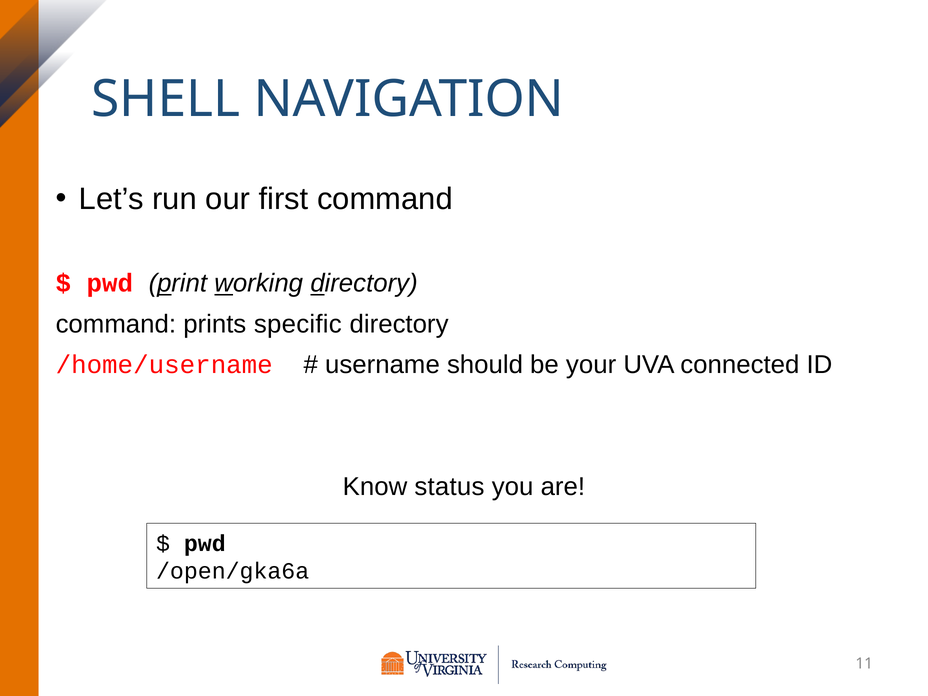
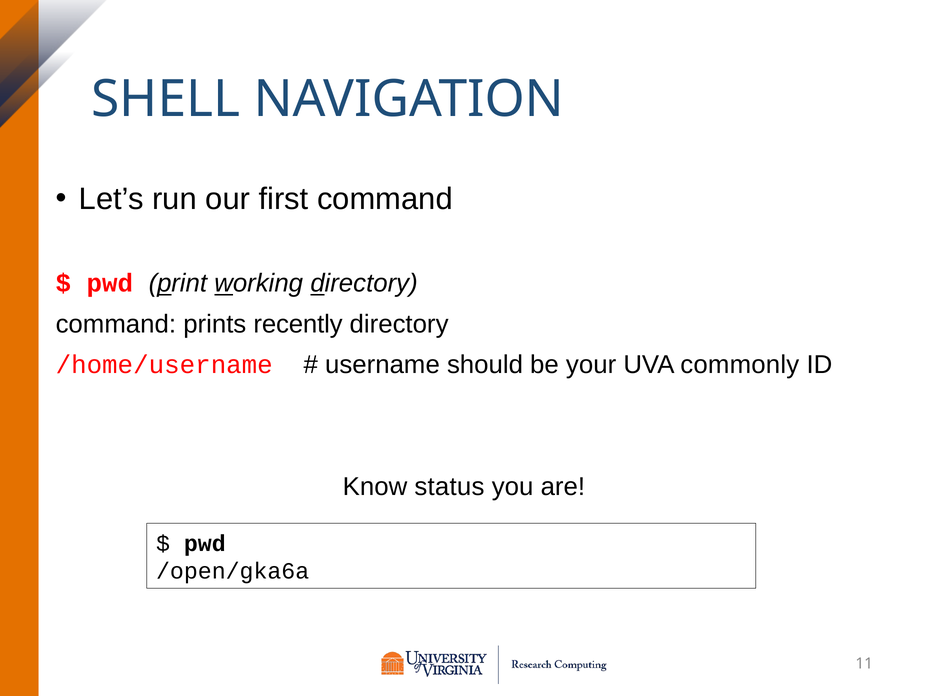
specific: specific -> recently (298, 324)
connected: connected -> commonly (740, 365)
